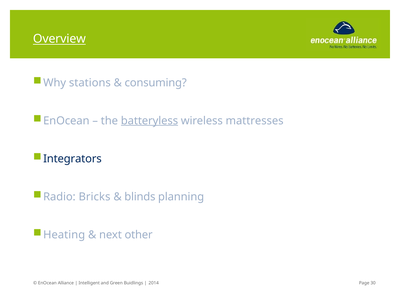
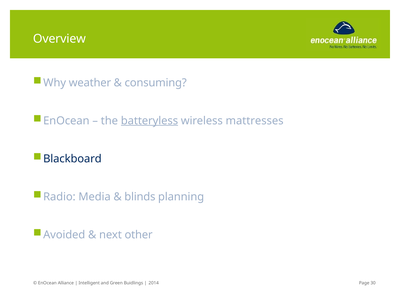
Overview underline: present -> none (59, 39)
stations: stations -> weather (90, 83)
Integrators: Integrators -> Blackboard (72, 159)
Bricks: Bricks -> Media (95, 197)
Heating: Heating -> Avoided (64, 235)
